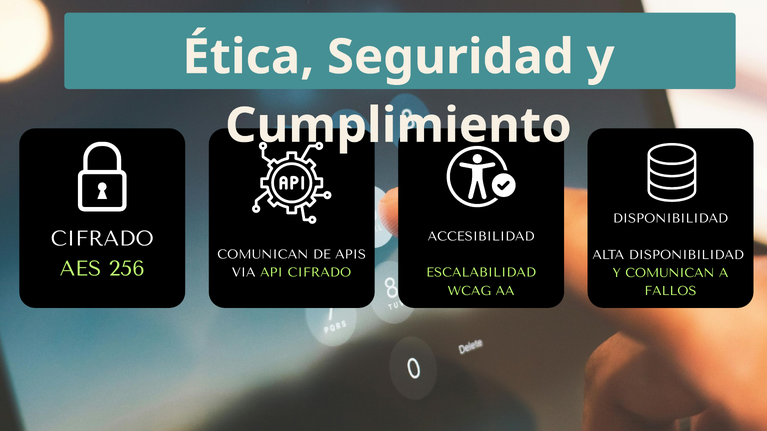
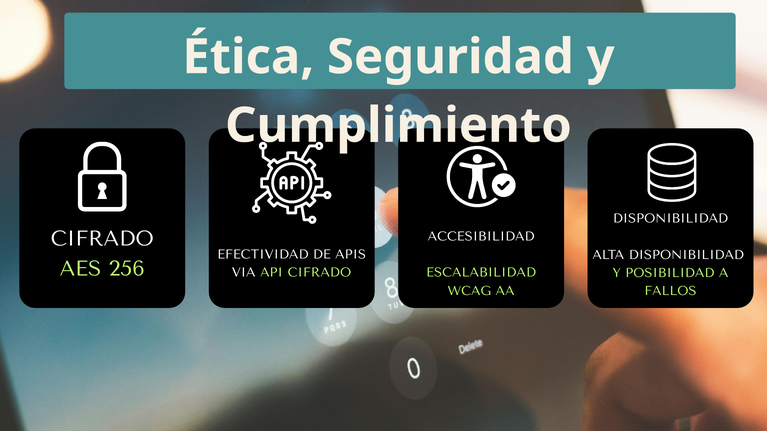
COMUNICAN: COMUNICAN -> EFECTIVIDAD (263, 255)
Y COMUNICAN: COMUNICAN -> POSIBILIDAD (670, 273)
